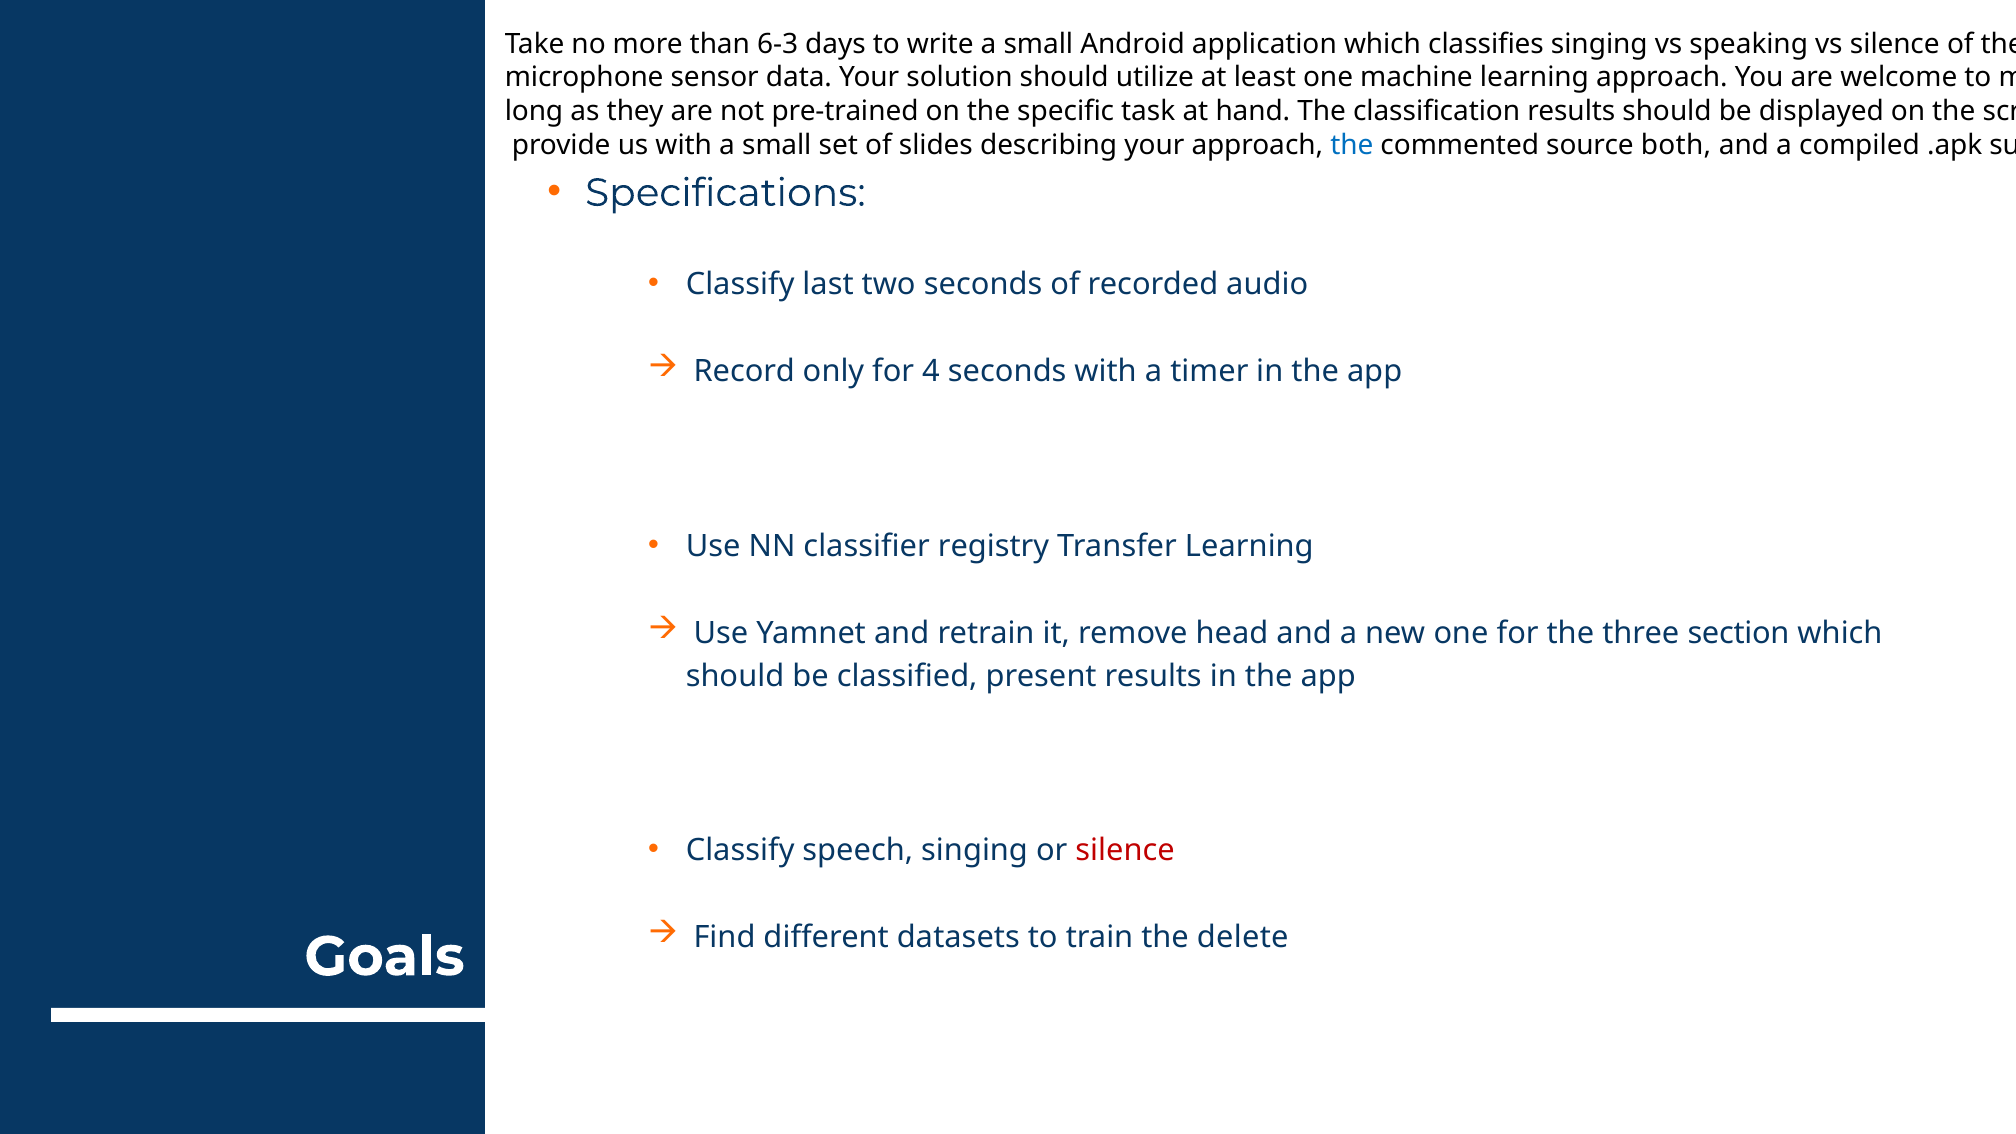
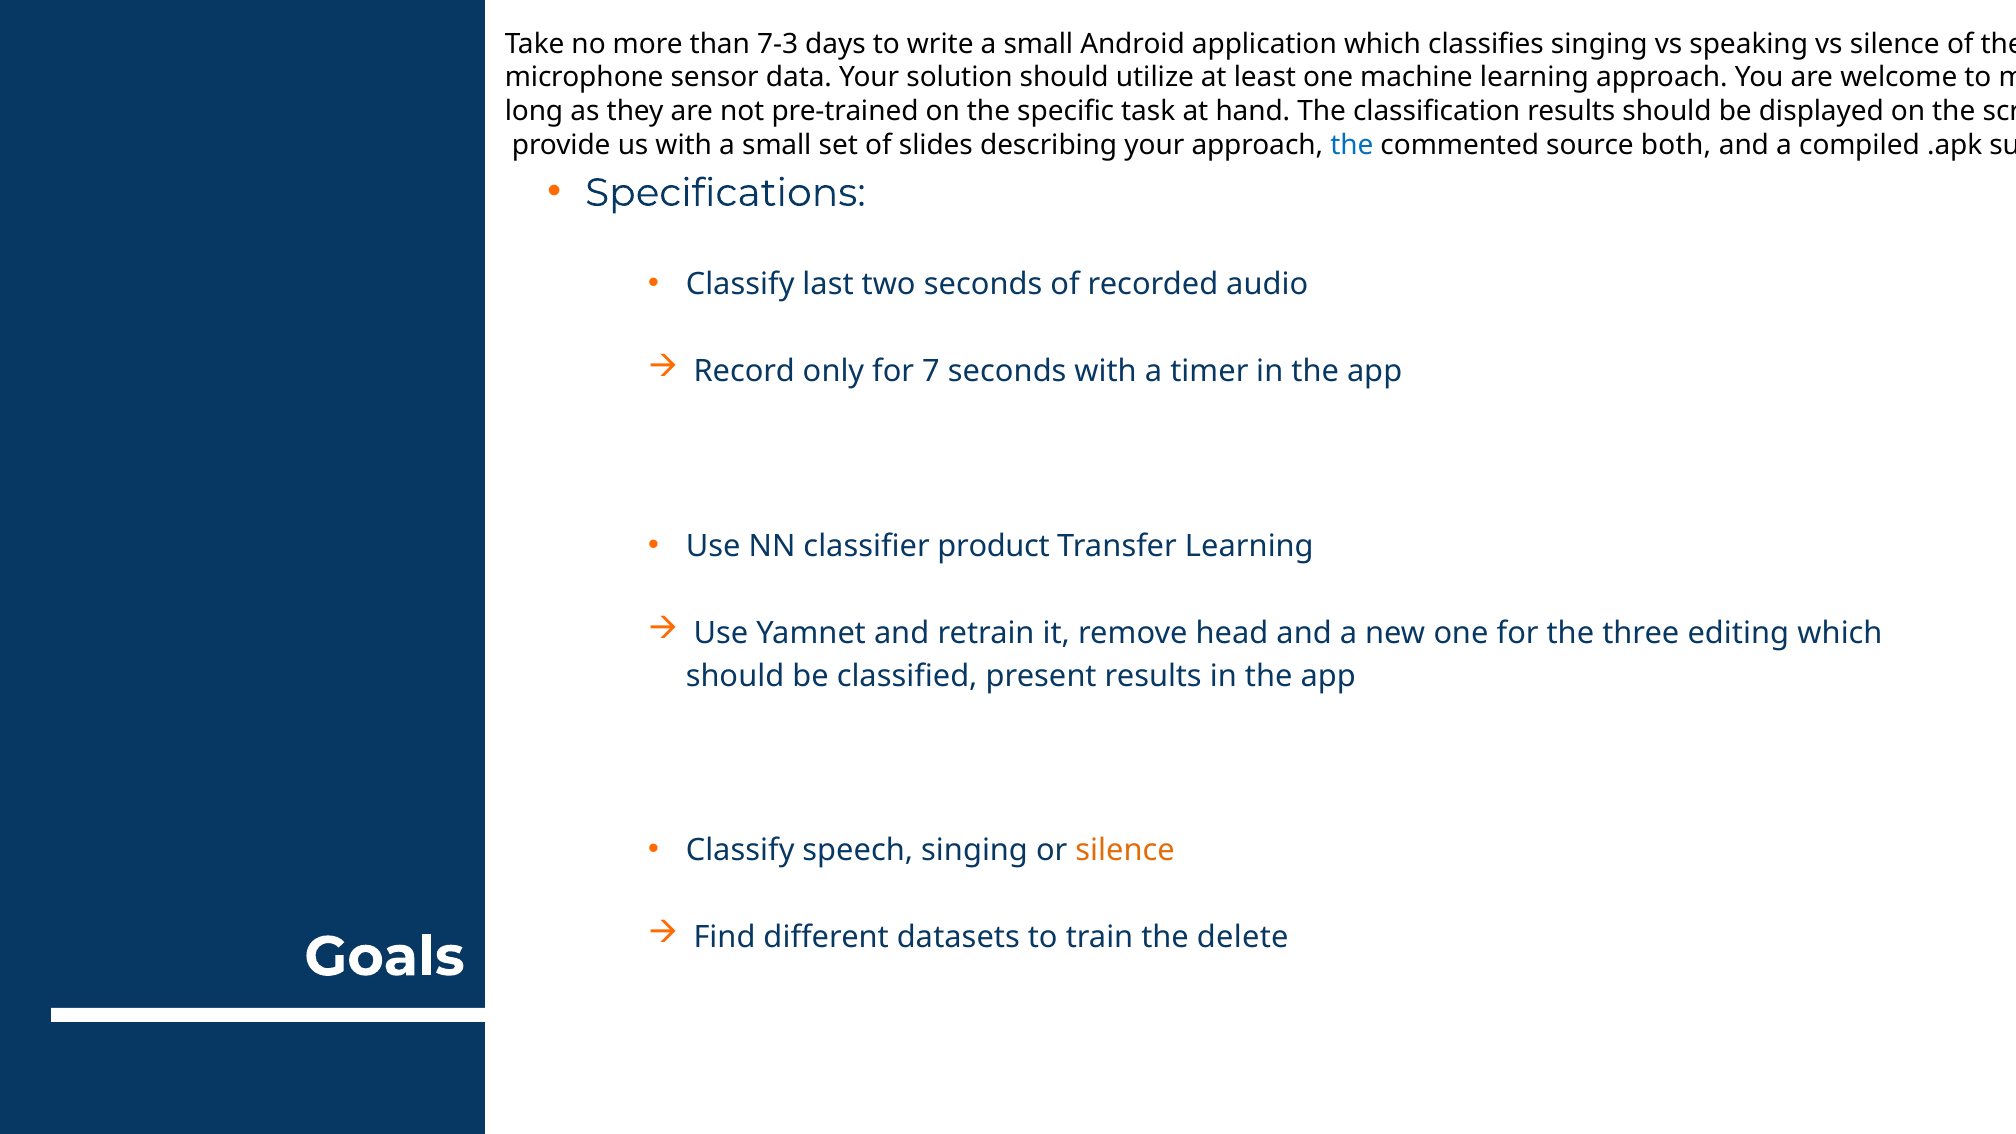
6-3: 6-3 -> 7-3 (778, 44)
4: 4 -> 7 (931, 372)
registry: registry -> product (994, 546)
section: section -> editing (1738, 633)
silence colour: red -> orange (1125, 850)
